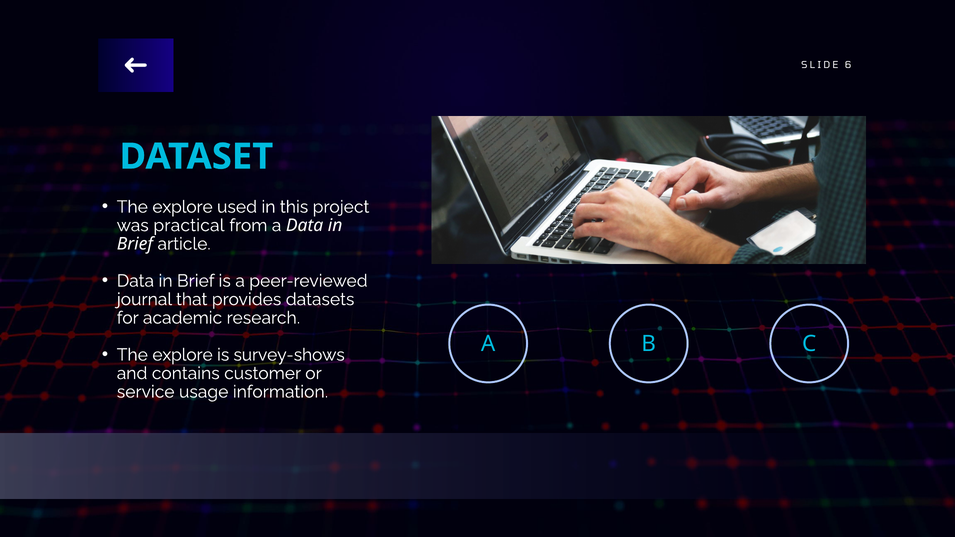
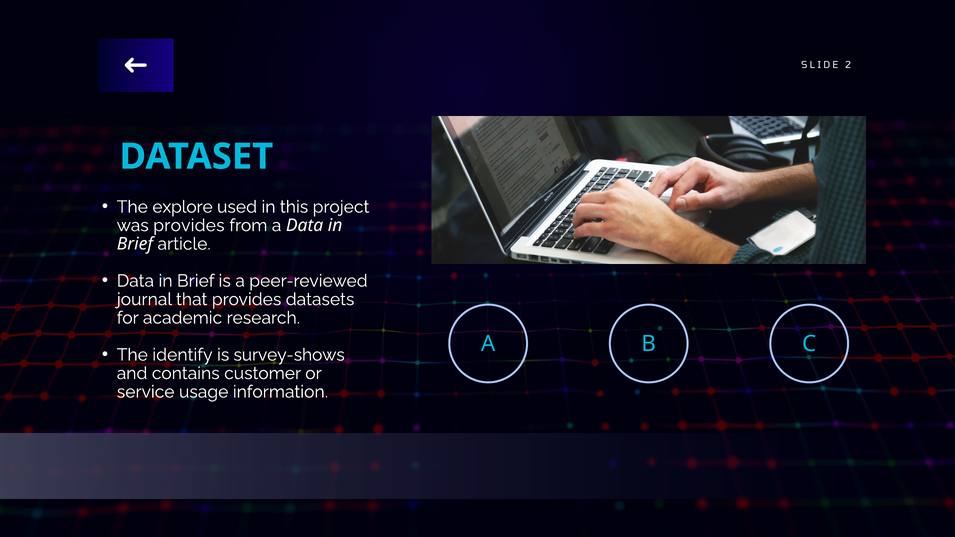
6: 6 -> 2 (848, 65)
was practical: practical -> provides (189, 225)
explore: explore -> identify (182, 355)
